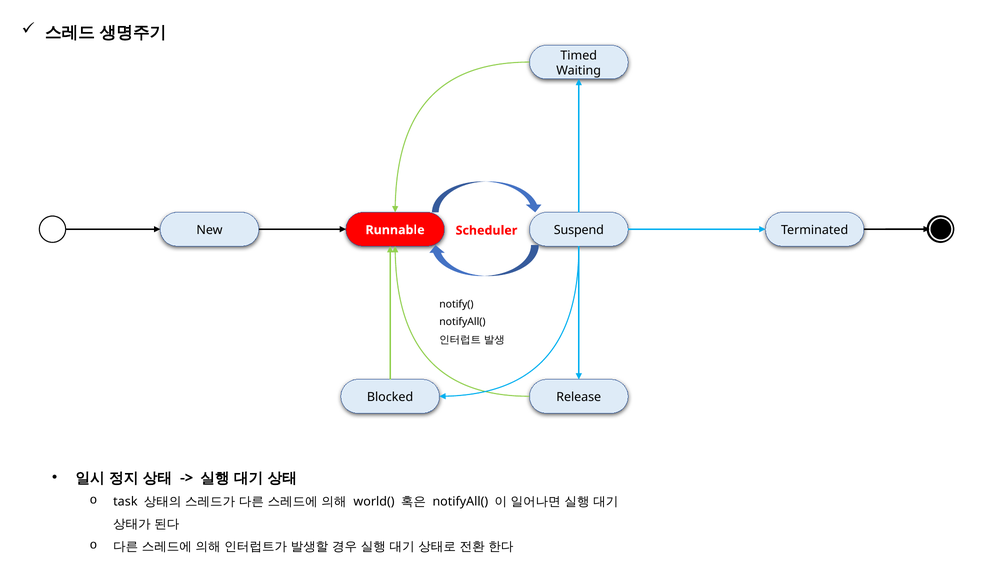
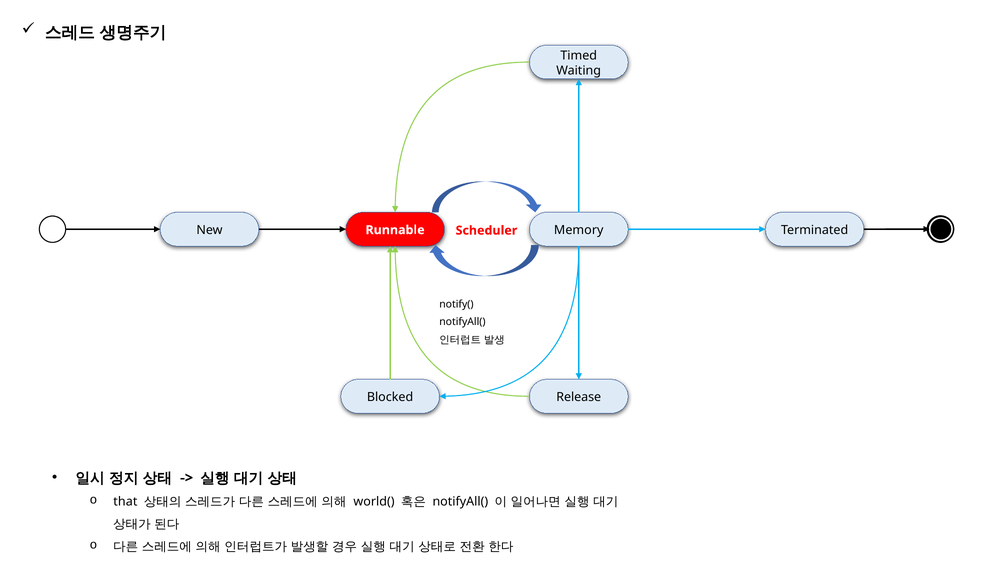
Suspend: Suspend -> Memory (579, 230)
task: task -> that (125, 502)
